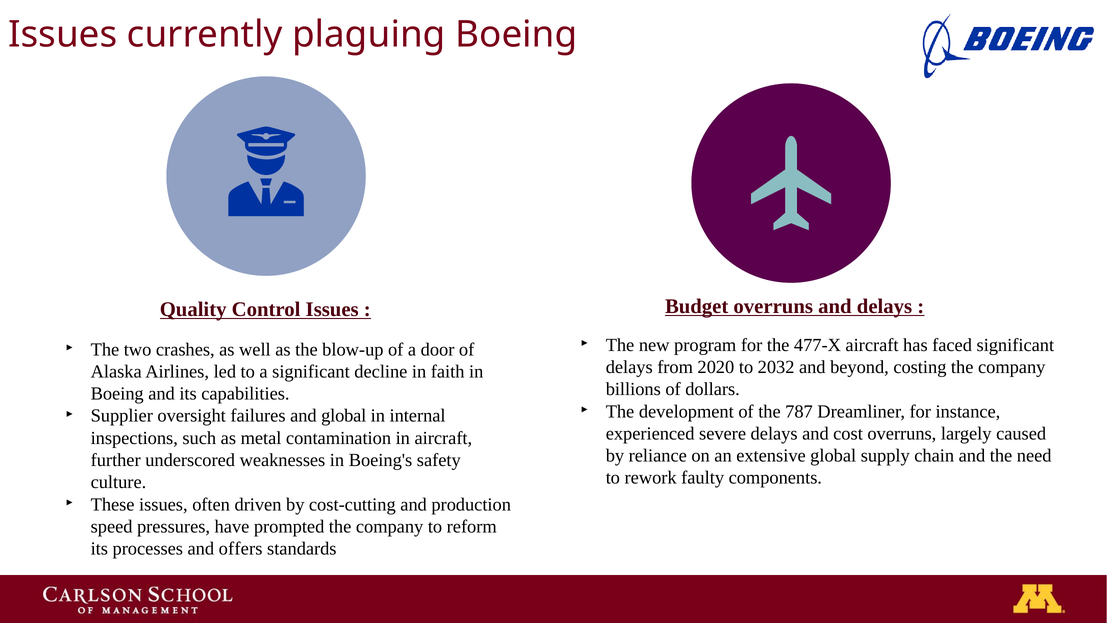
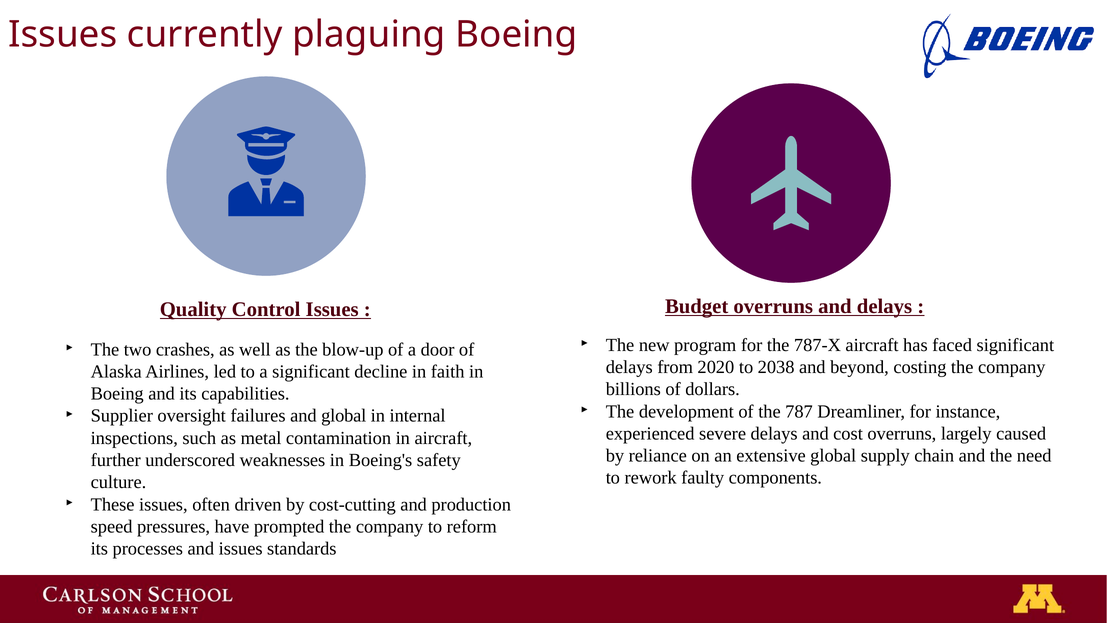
477-X: 477-X -> 787-X (817, 345)
2032: 2032 -> 2038 (776, 367)
and offers: offers -> issues (241, 548)
